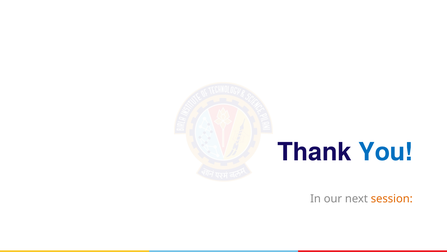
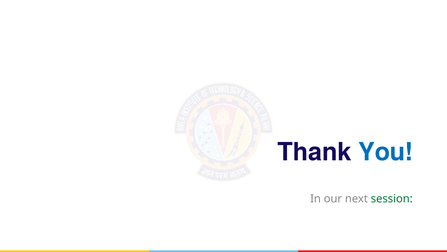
session colour: orange -> green (392, 198)
